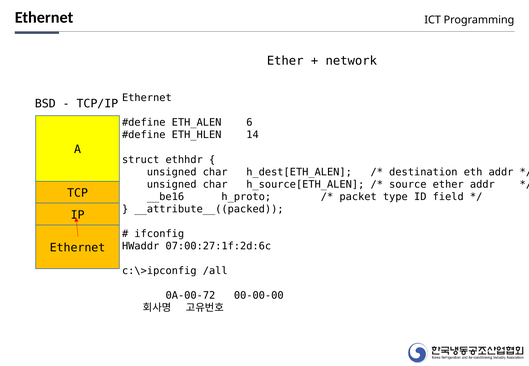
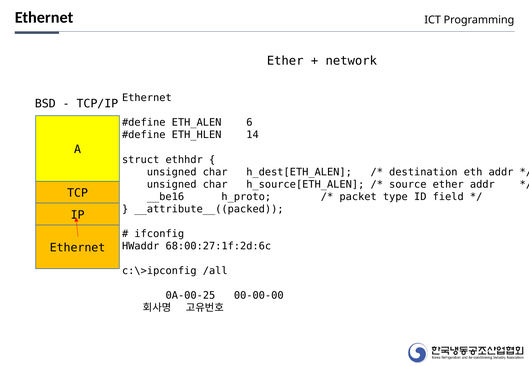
07:00:27:1f:2d:6c: 07:00:27:1f:2d:6c -> 68:00:27:1f:2d:6c (218, 246)
0A-00-72: 0A-00-72 -> 0A-00-25 (190, 296)
